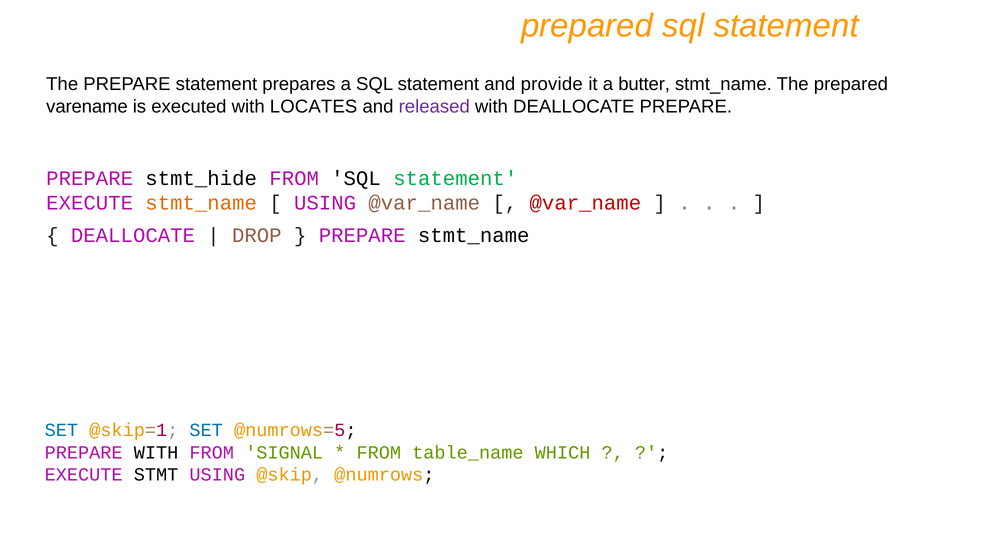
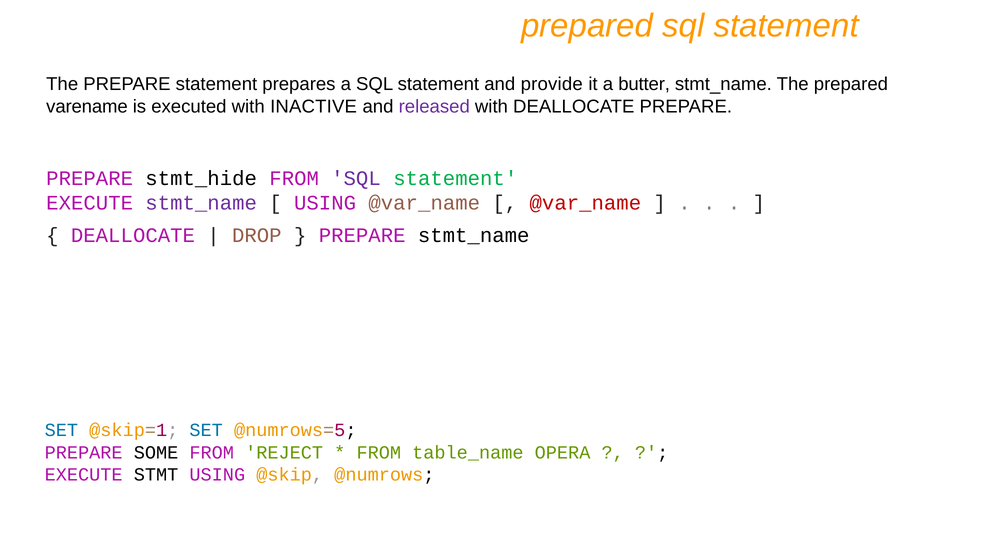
LOCATES: LOCATES -> INACTIVE (314, 106)
SQL colour: black -> purple (356, 178)
stmt_name colour: orange -> purple (201, 203)
PREPARE WITH: WITH -> SOME (156, 452)
SIGNAL: SIGNAL -> REJECT (284, 452)
WHICH: WHICH -> OPERA (563, 452)
